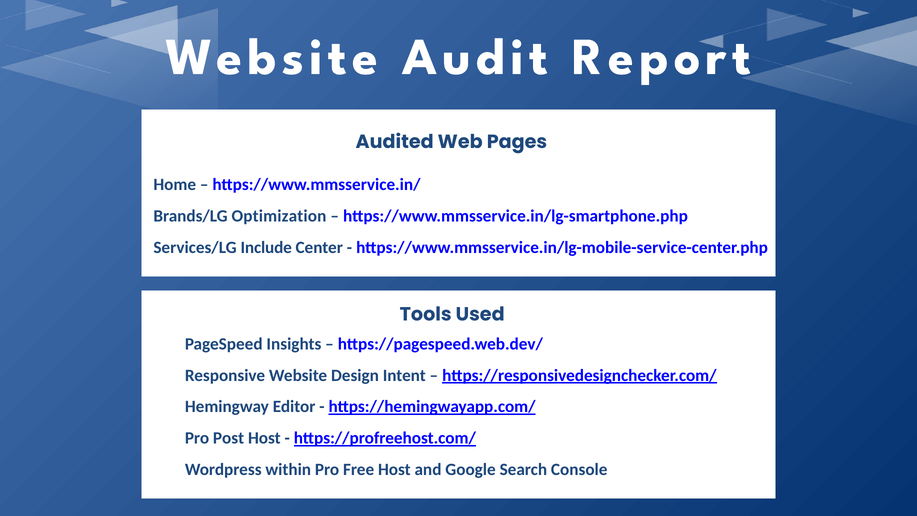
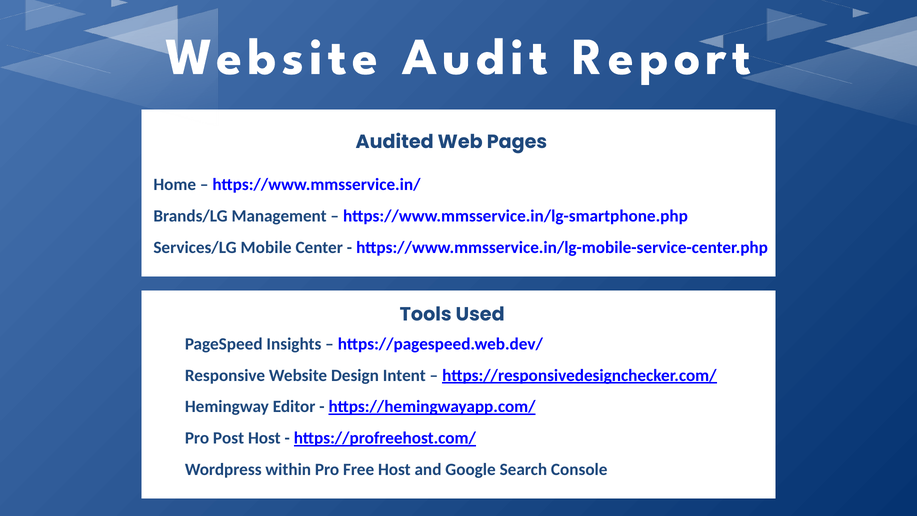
Optimization: Optimization -> Management (279, 216)
Include: Include -> Mobile (266, 248)
